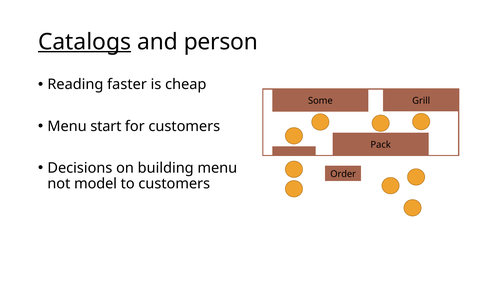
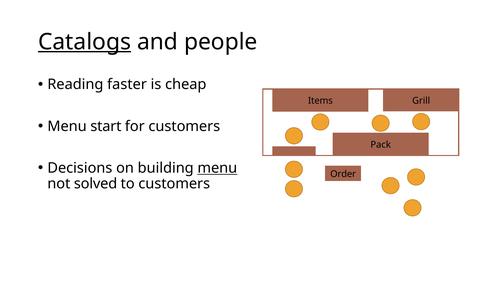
person: person -> people (221, 42)
Some: Some -> Items (320, 101)
menu underline: none -> present (217, 168)
model: model -> solved (96, 184)
